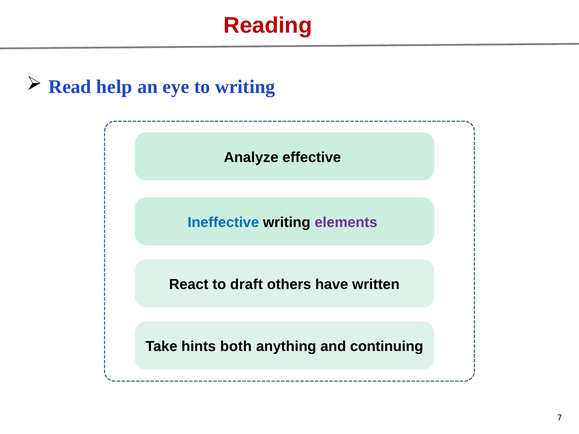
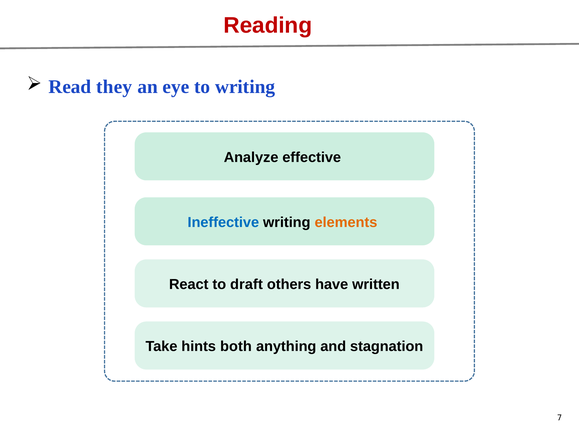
help: help -> they (114, 87)
elements colour: purple -> orange (346, 222)
continuing: continuing -> stagnation (387, 347)
